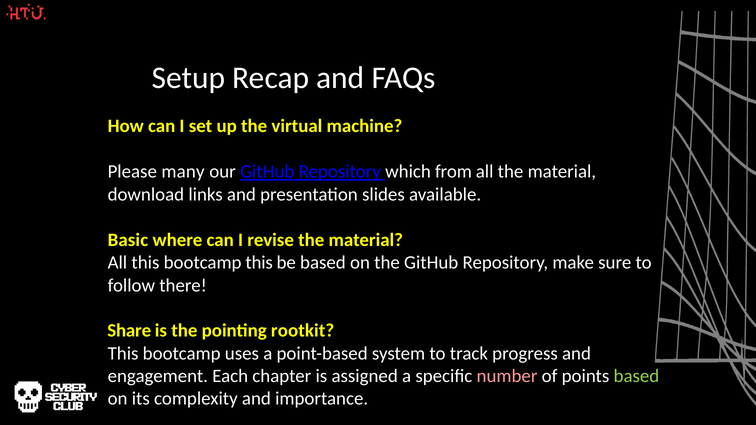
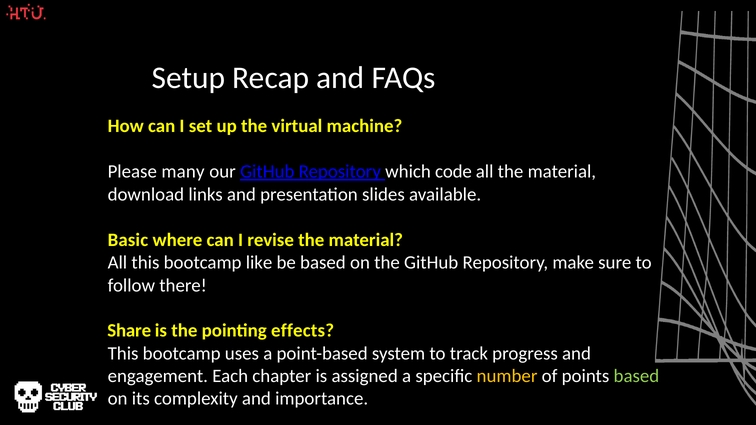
from: from -> code (453, 172)
bootcamp this: this -> like (259, 263)
rootkit: rootkit -> effects (303, 331)
number colour: pink -> yellow (507, 376)
